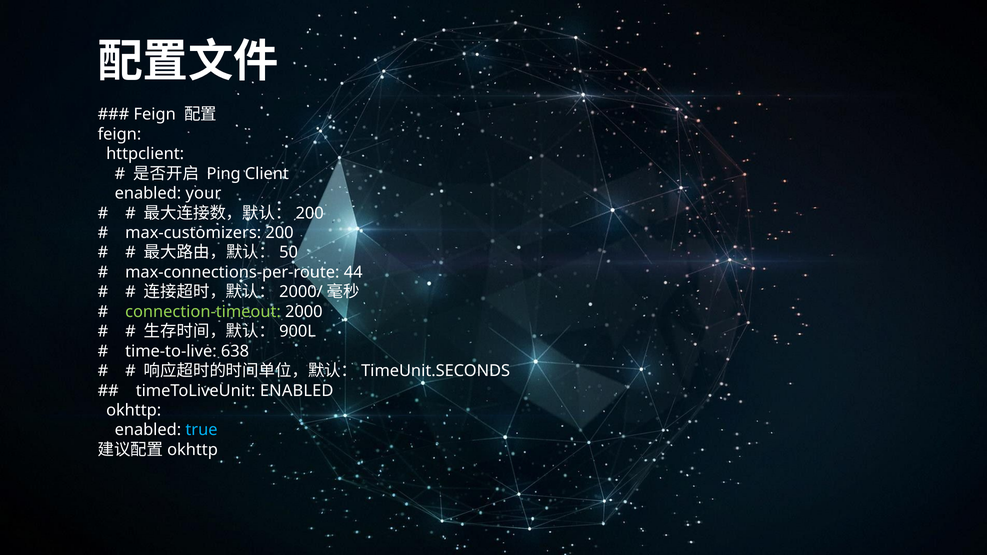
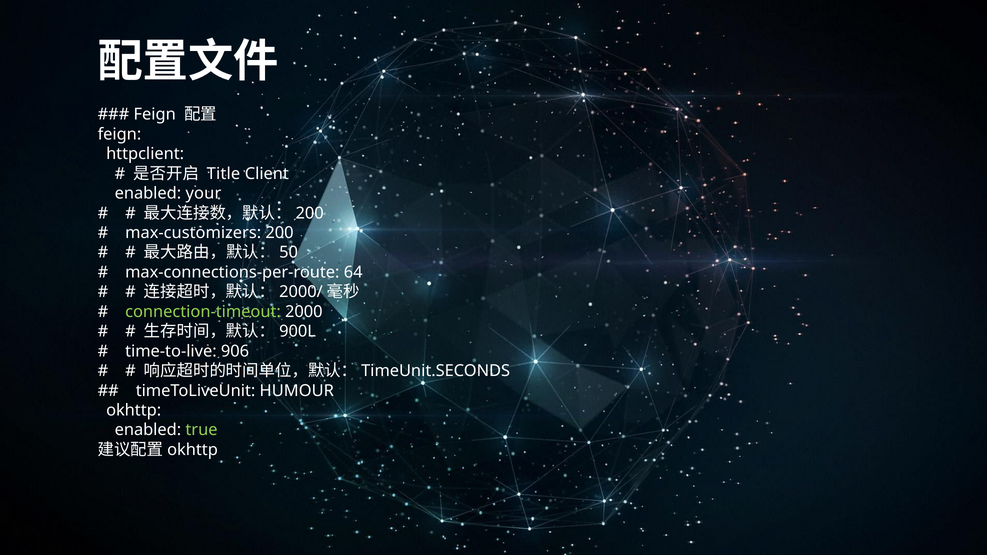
Ping: Ping -> Title (223, 174)
44: 44 -> 64 (353, 272)
638: 638 -> 906 (235, 351)
timeToLiveUnit ENABLED: ENABLED -> HUMOUR (297, 391)
true colour: light blue -> light green (201, 430)
